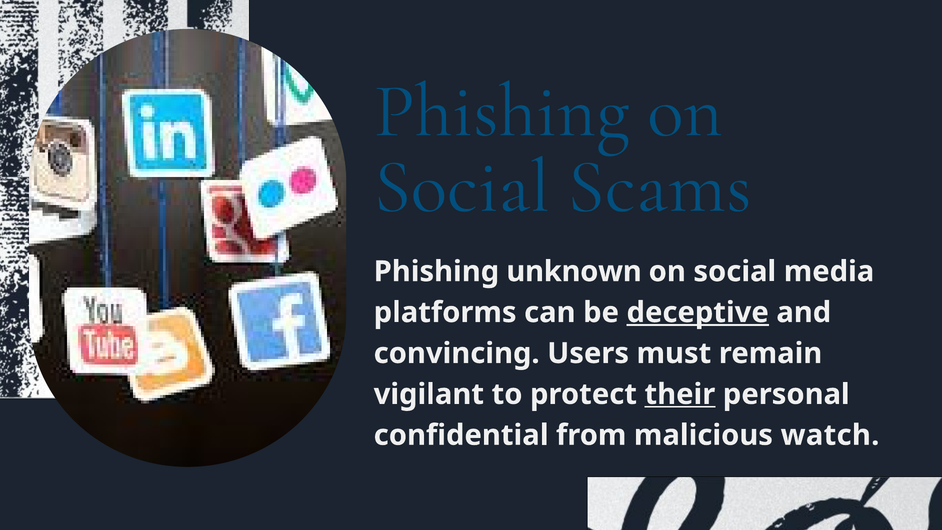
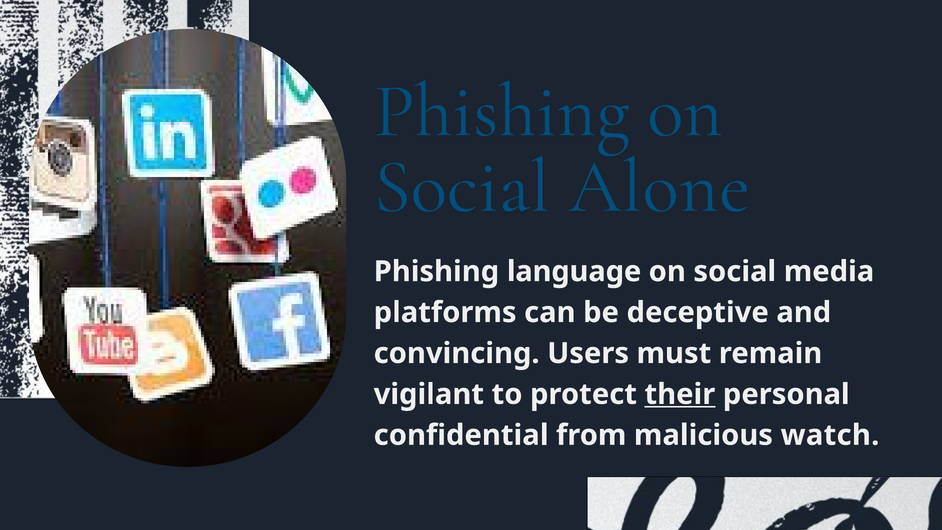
Scams: Scams -> Alone (659, 186)
unknown: unknown -> language (574, 271)
deceptive underline: present -> none (698, 312)
